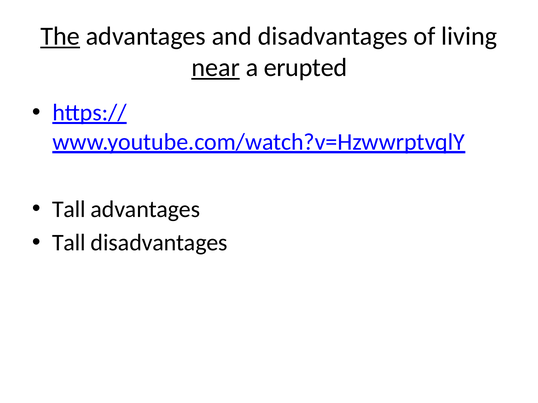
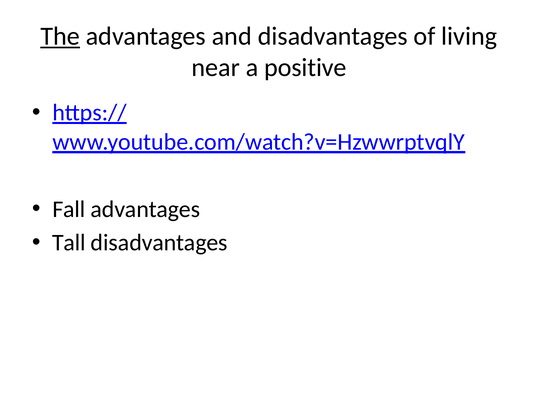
near underline: present -> none (216, 68)
erupted: erupted -> positive (305, 68)
Tall: Tall -> Fall (69, 210)
